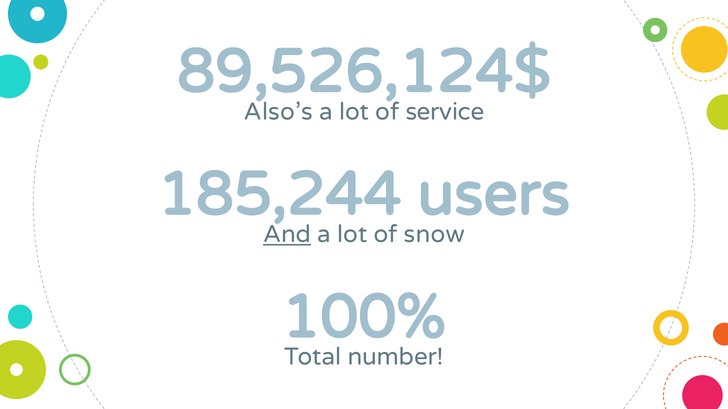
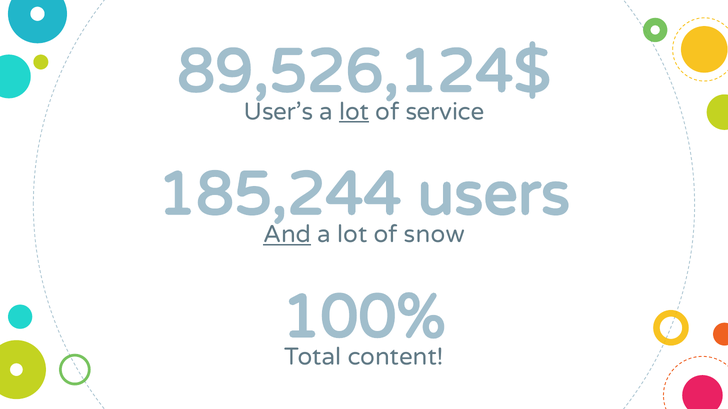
Also’s: Also’s -> User’s (279, 112)
lot underline: none -> present (354, 112)
number: number -> content (396, 357)
